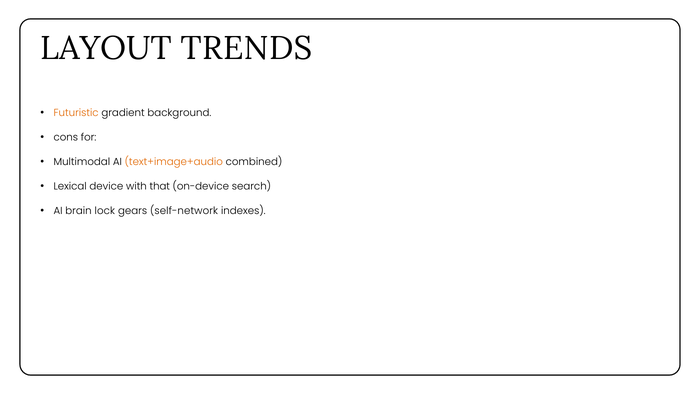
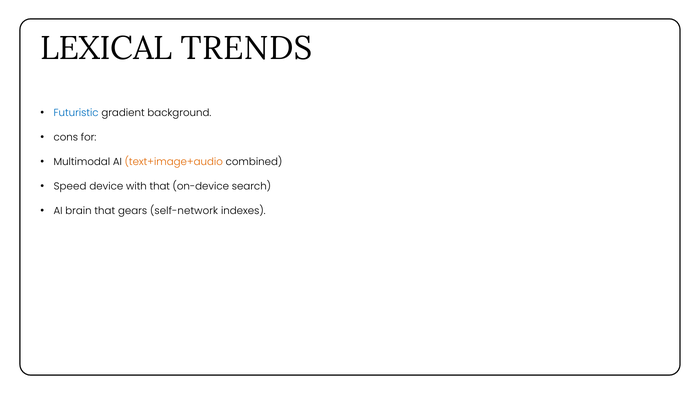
LAYOUT: LAYOUT -> LEXICAL (106, 49)
Futuristic colour: orange -> blue (76, 113)
Lexical: Lexical -> Speed (70, 186)
brain lock: lock -> that (105, 211)
